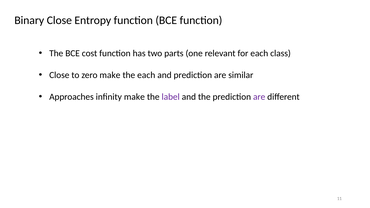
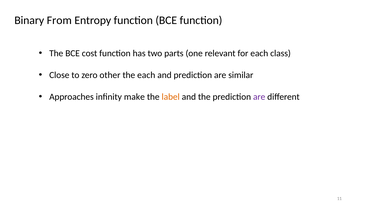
Binary Close: Close -> From (59, 20)
zero make: make -> other (110, 75)
label colour: purple -> orange (171, 97)
